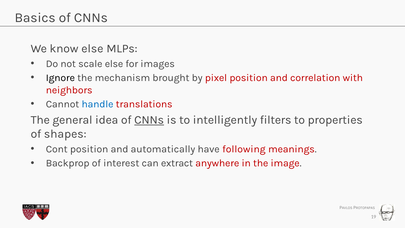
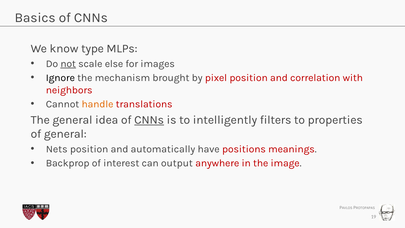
know else: else -> type (92, 49)
not underline: none -> present (68, 64)
handle colour: blue -> orange (97, 104)
of shapes: shapes -> general (65, 134)
Cont: Cont -> Nets (57, 149)
following: following -> positions (244, 149)
extract: extract -> output (177, 163)
